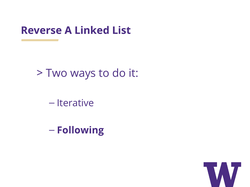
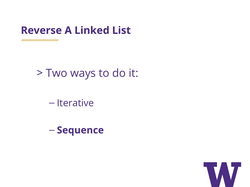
Following: Following -> Sequence (80, 131)
